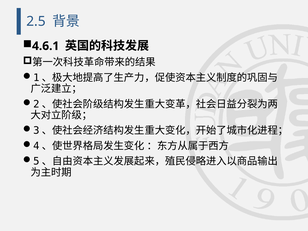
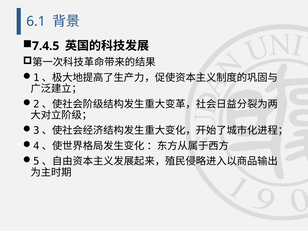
2.5: 2.5 -> 6.1 (36, 21)
4.6.1: 4.6.1 -> 7.4.5 (46, 46)
